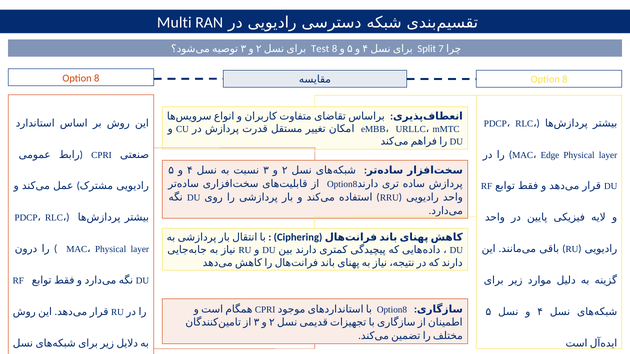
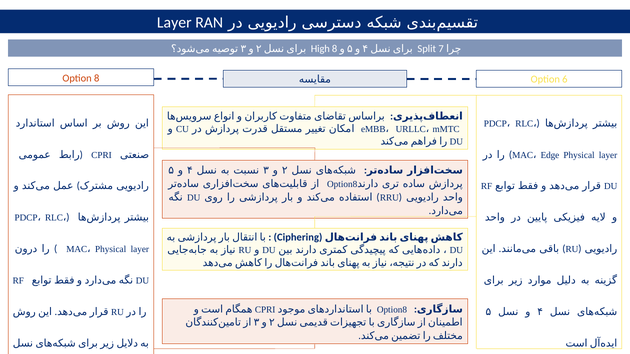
Multi: Multi -> Layer (174, 23)
Test: Test -> High (320, 49)
8: 8 -> 6 (565, 80)
